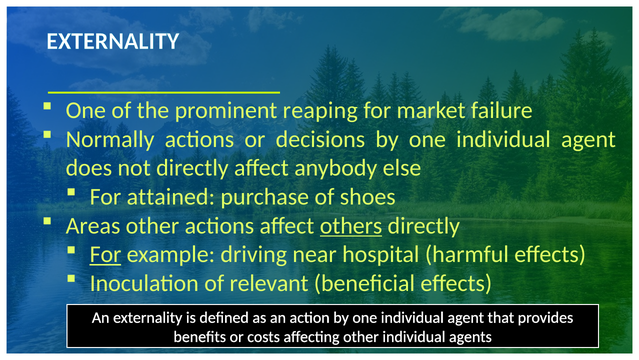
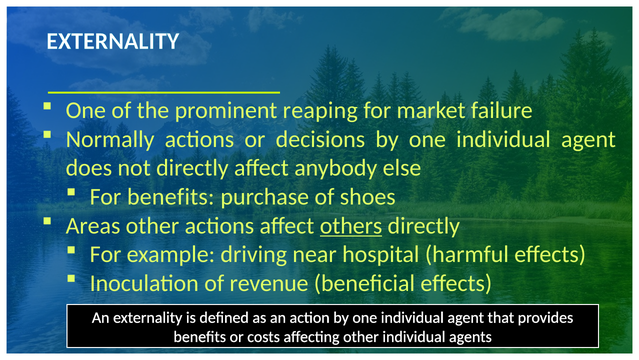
For attained: attained -> benefits (171, 197)
For underline: present -> none (105, 254)
relevant: relevant -> revenue (269, 283)
